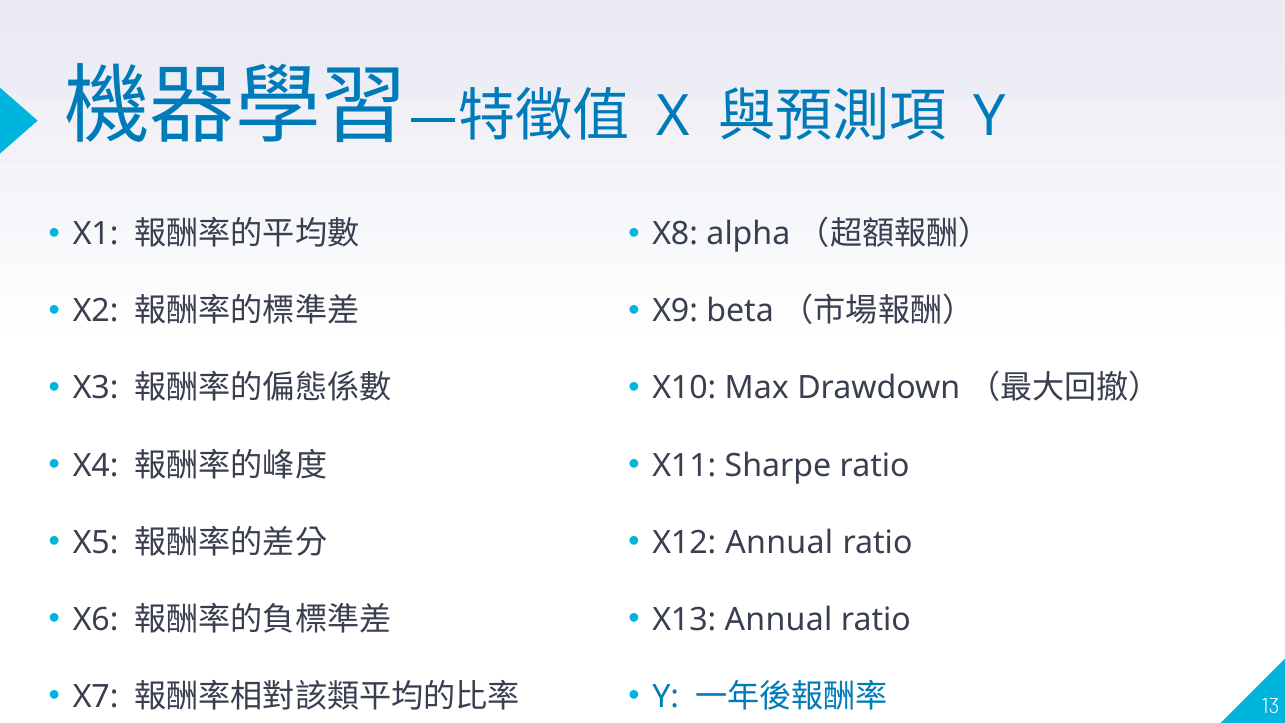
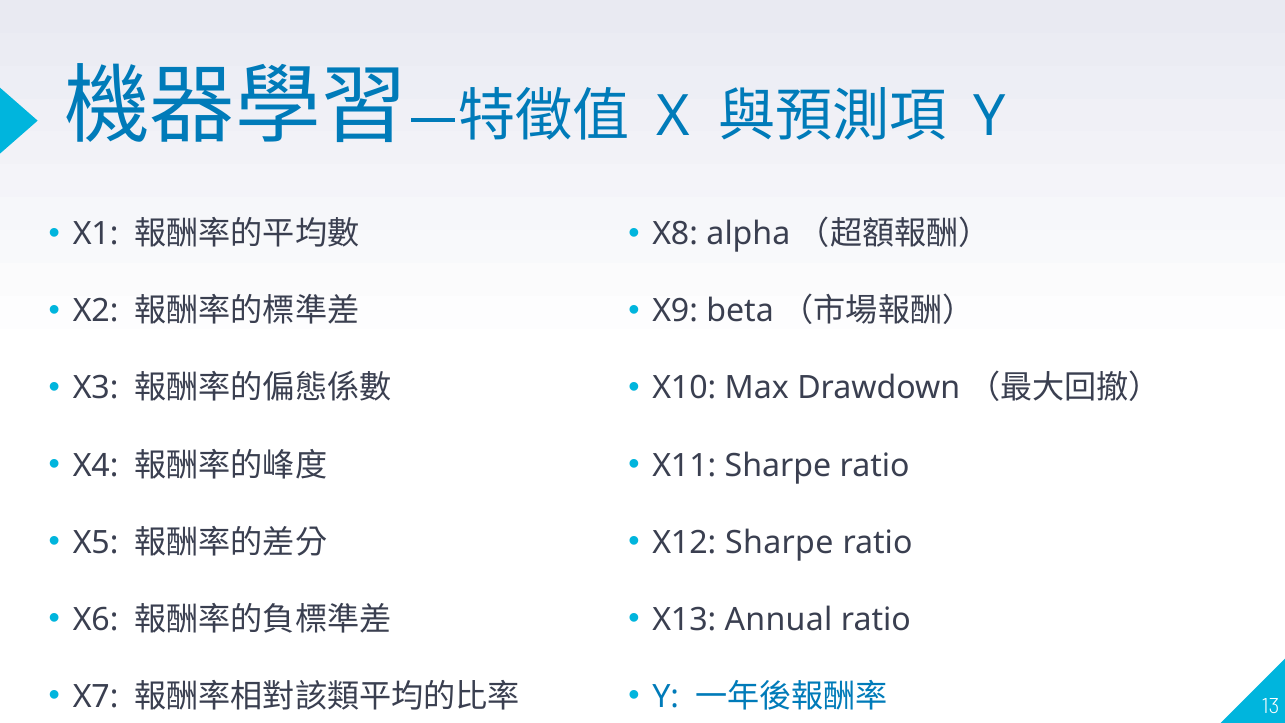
X12 Annual: Annual -> Sharpe (779, 543)
